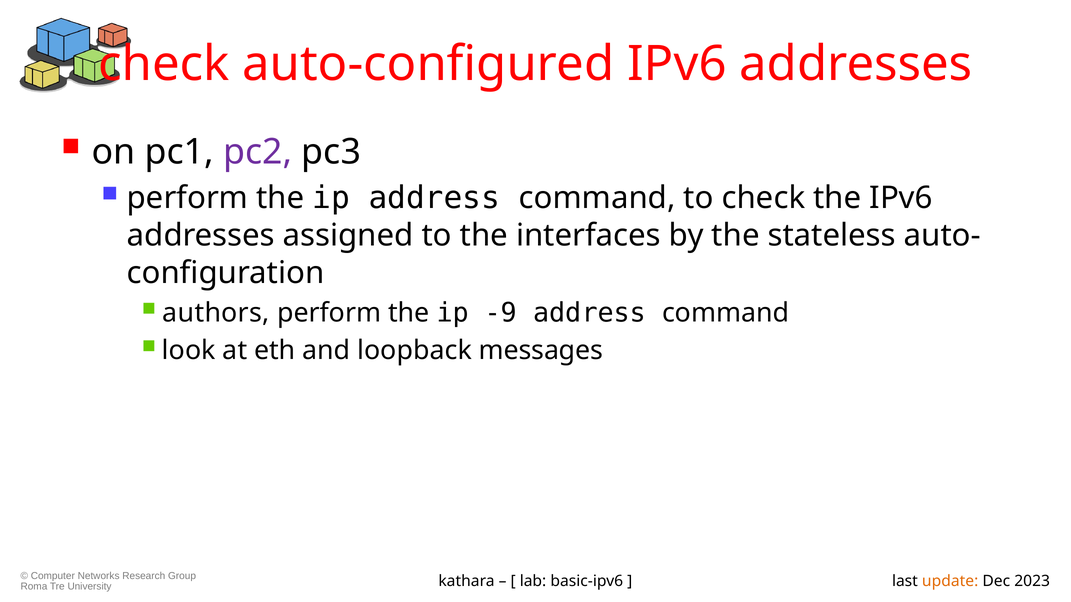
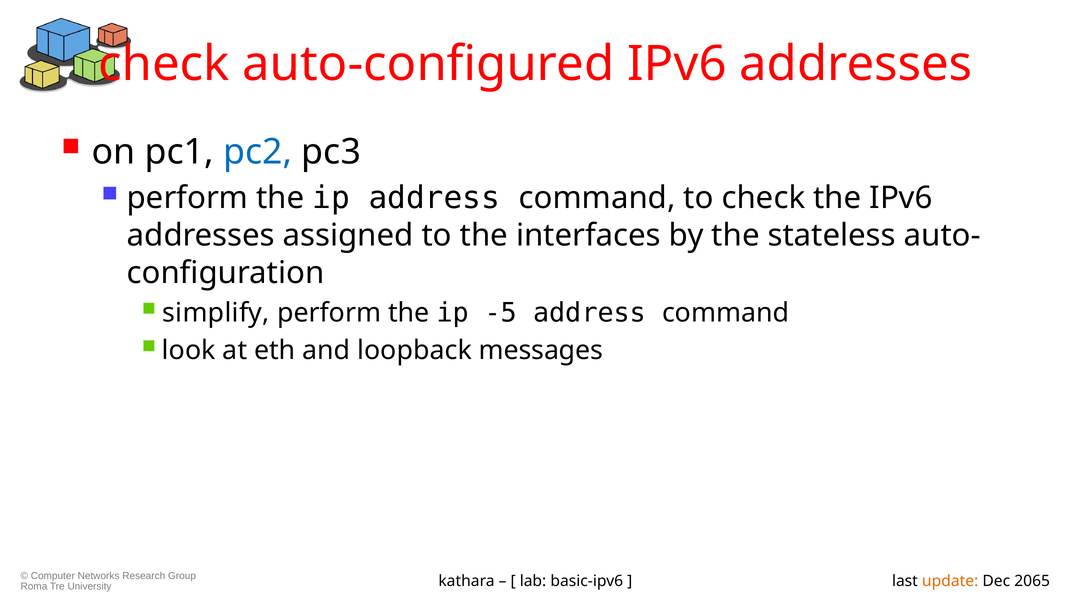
pc2 colour: purple -> blue (258, 152)
authors: authors -> simplify (216, 313)
-9: -9 -> -5 (501, 313)
2023: 2023 -> 2065 (1032, 581)
